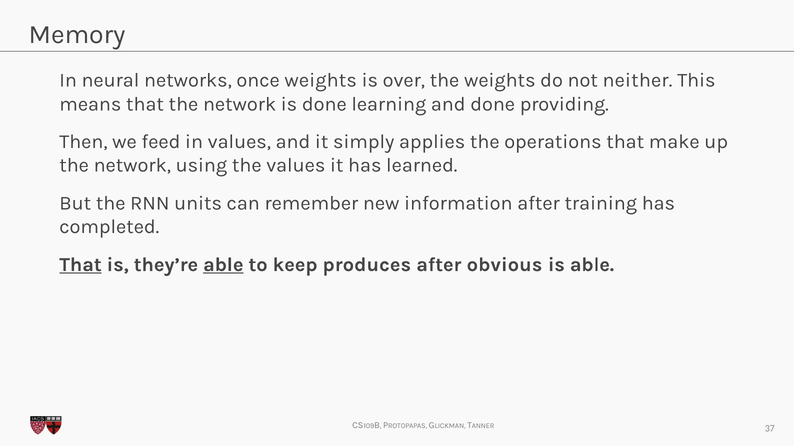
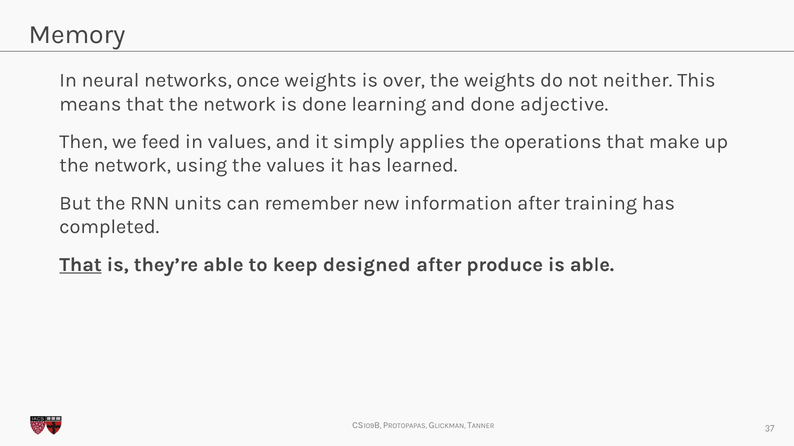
providing: providing -> adjective (564, 104)
able underline: present -> none (223, 265)
produces: produces -> designed (367, 265)
obvious: obvious -> produce (505, 265)
